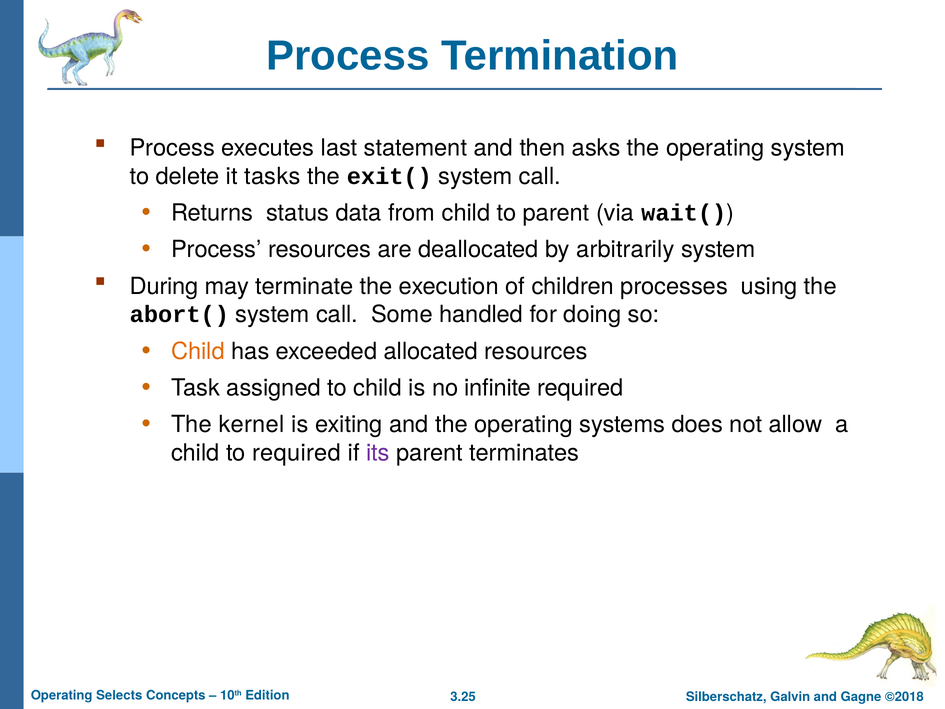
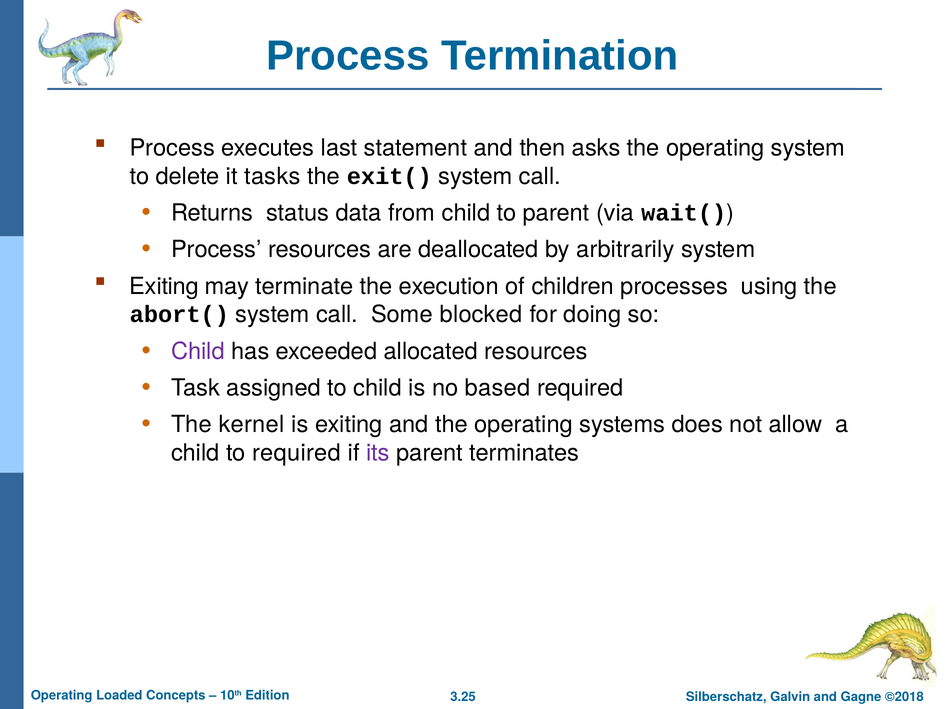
During: During -> Exiting (164, 286)
handled: handled -> blocked (481, 315)
Child colour: orange -> purple (198, 351)
infinite: infinite -> based (497, 388)
Selects: Selects -> Loaded (119, 695)
